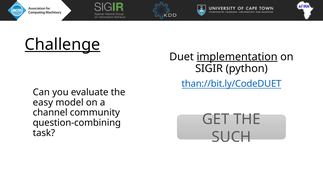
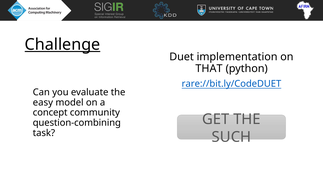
implementation underline: present -> none (237, 57)
SIGIR: SIGIR -> THAT (209, 68)
than://bit.ly/CodeDUET: than://bit.ly/CodeDUET -> rare://bit.ly/CodeDUET (231, 84)
channel: channel -> concept (50, 112)
